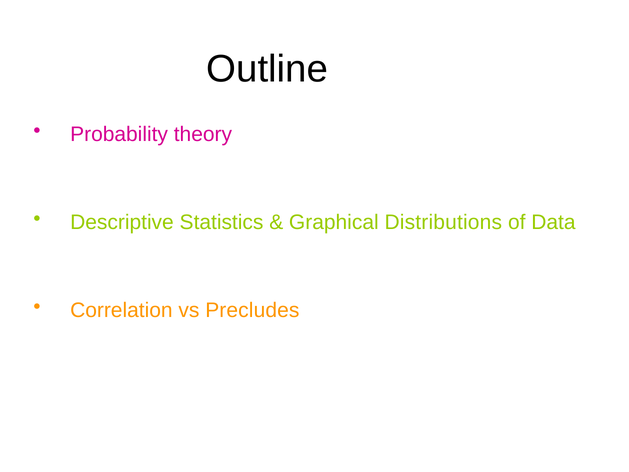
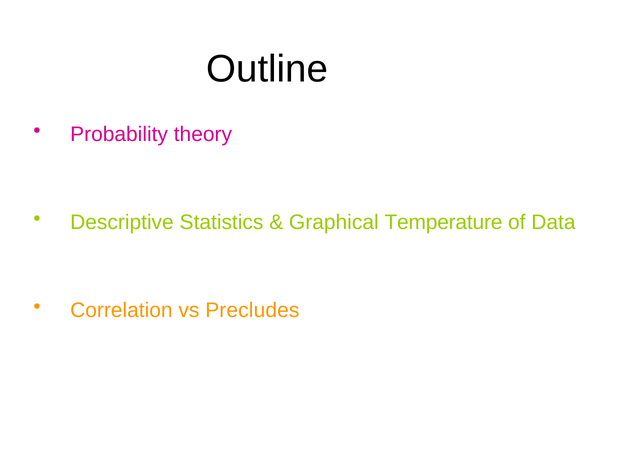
Distributions: Distributions -> Temperature (443, 222)
